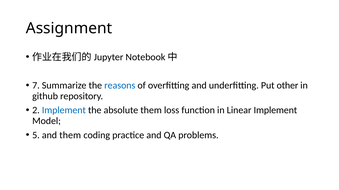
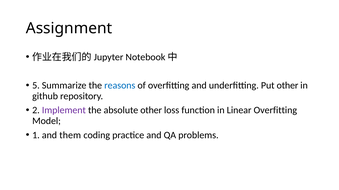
7: 7 -> 5 (36, 86)
Implement colour: blue -> purple (64, 111)
absolute them: them -> other (151, 111)
Linear Implement: Implement -> Overfitting (275, 111)
5: 5 -> 1 (36, 136)
